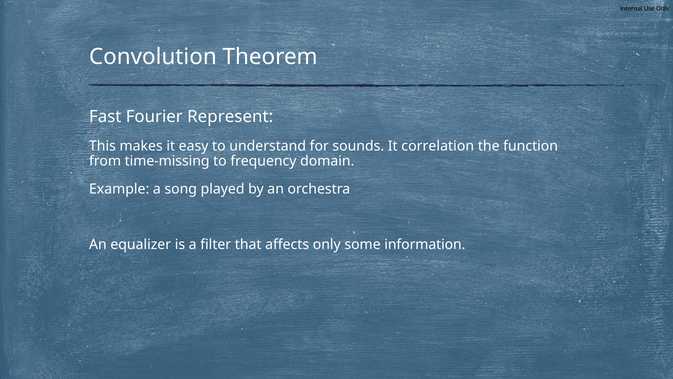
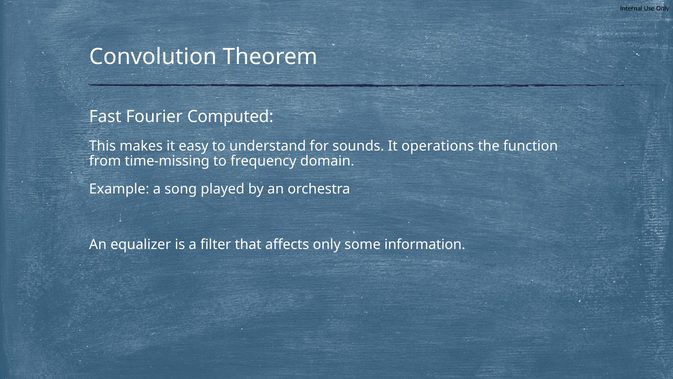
Represent: Represent -> Computed (230, 117)
correlation: correlation -> operations (438, 146)
